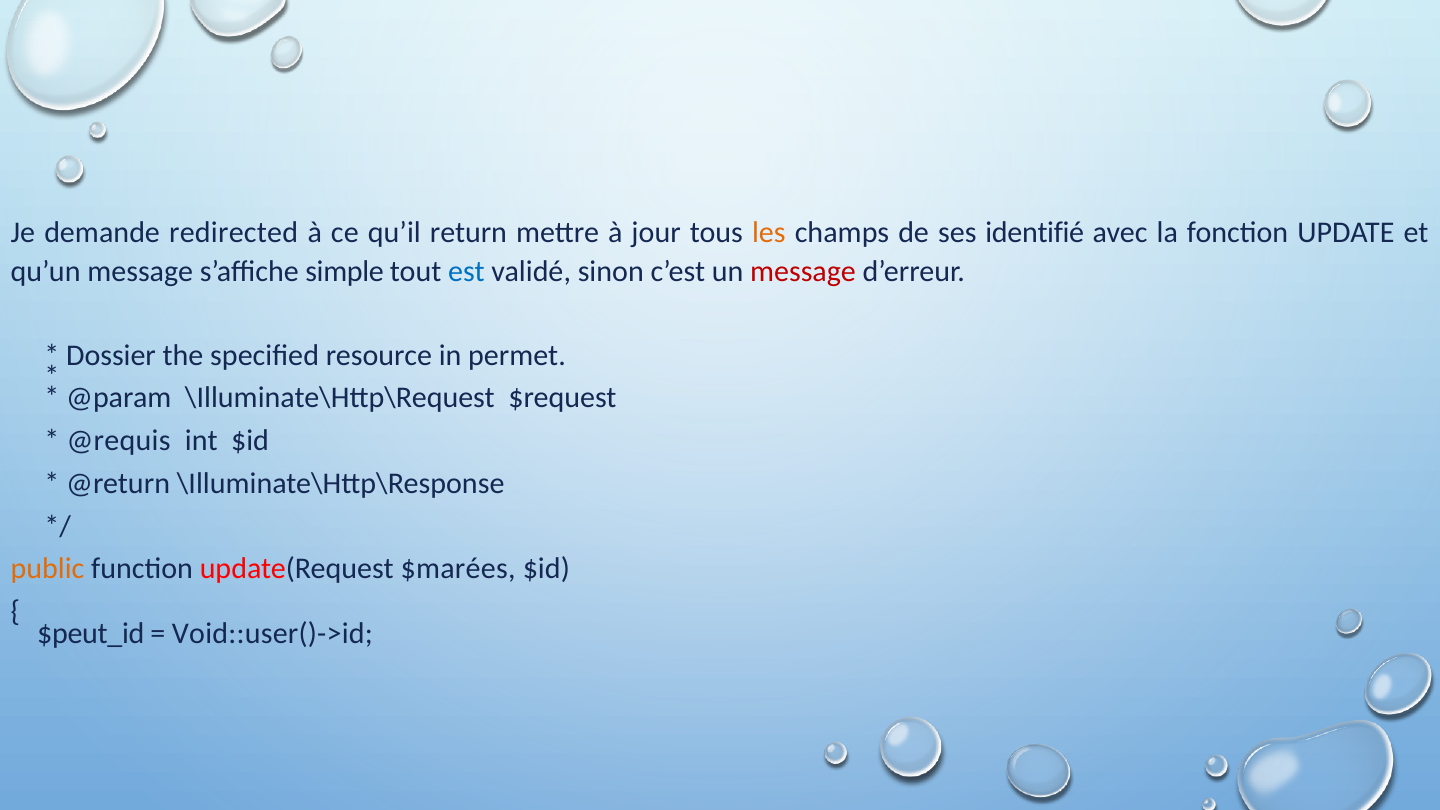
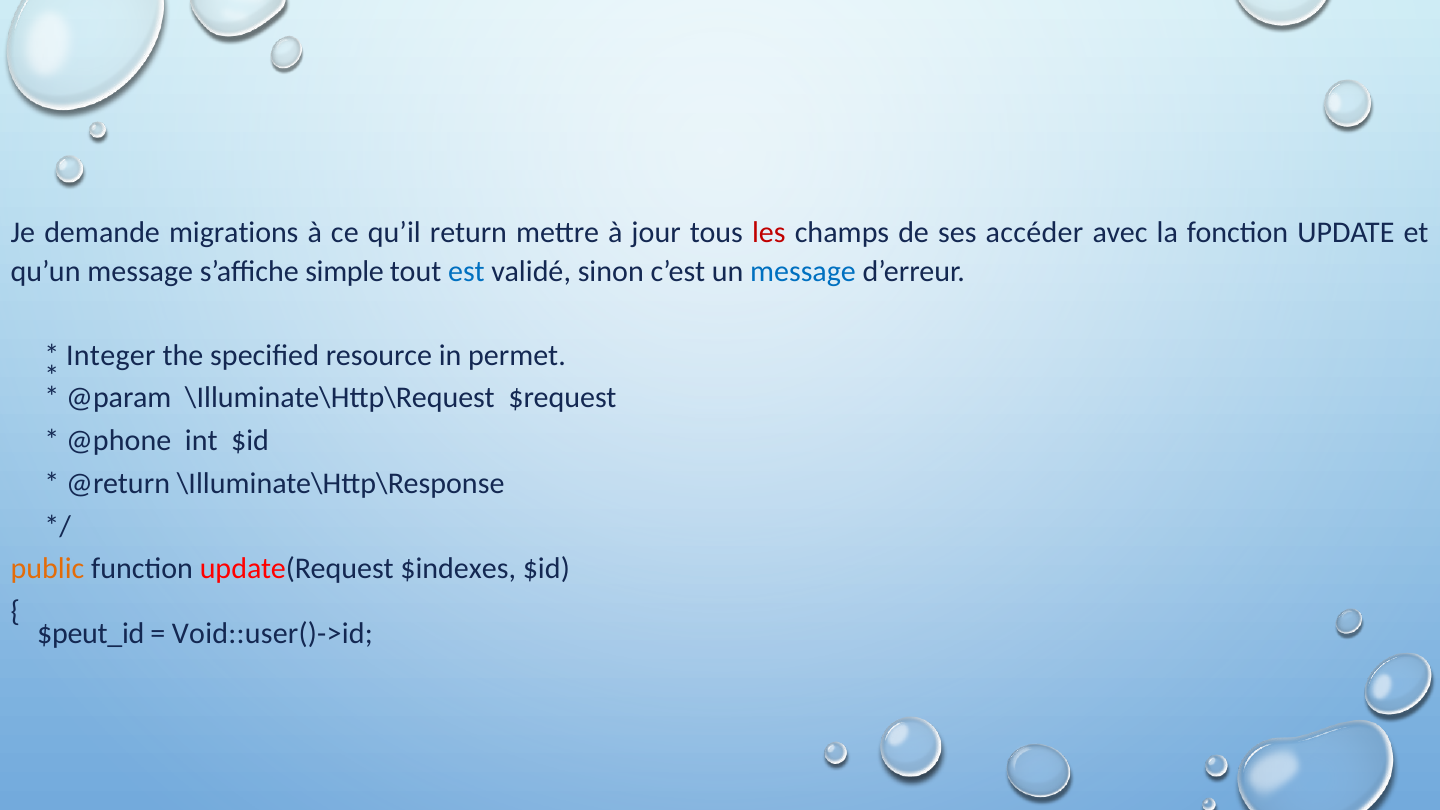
redirected: redirected -> migrations (234, 233)
les colour: orange -> red (769, 233)
identifié: identifié -> accéder (1034, 233)
message colour: red -> blue (803, 271)
Dossier: Dossier -> Integer (111, 355)
@requis: @requis -> @phone (119, 441)
$marées: $marées -> $indexes (458, 569)
